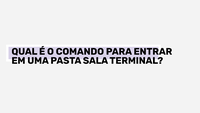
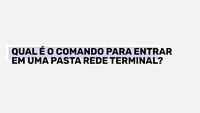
SALA: SALA -> REDE (95, 60)
